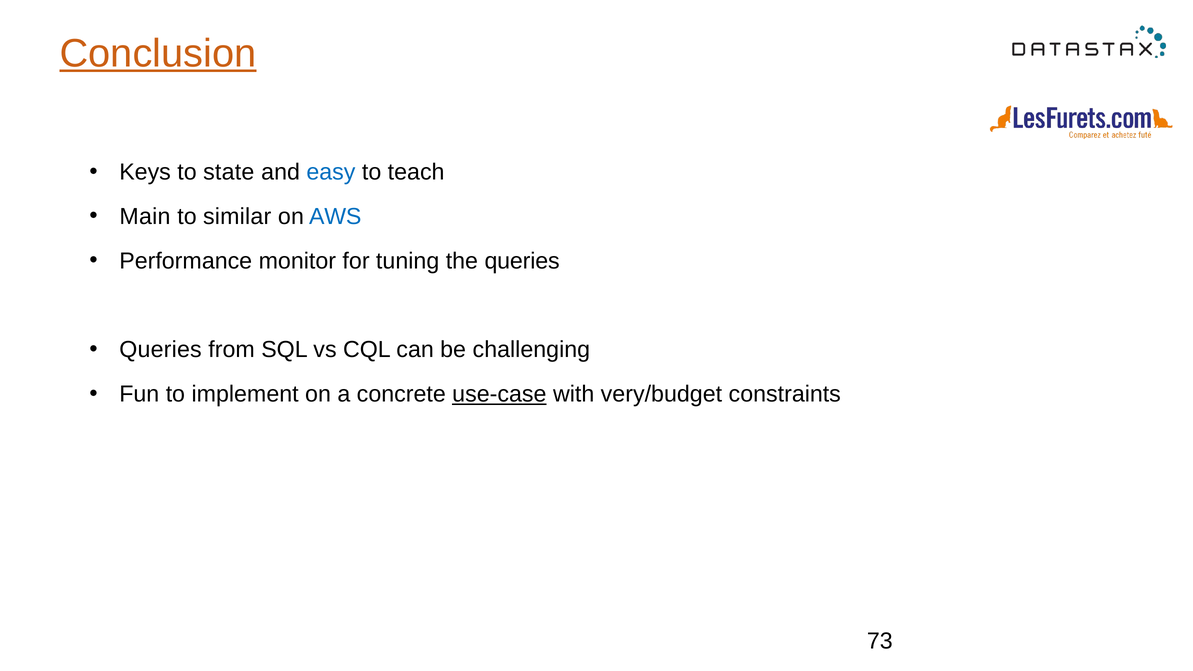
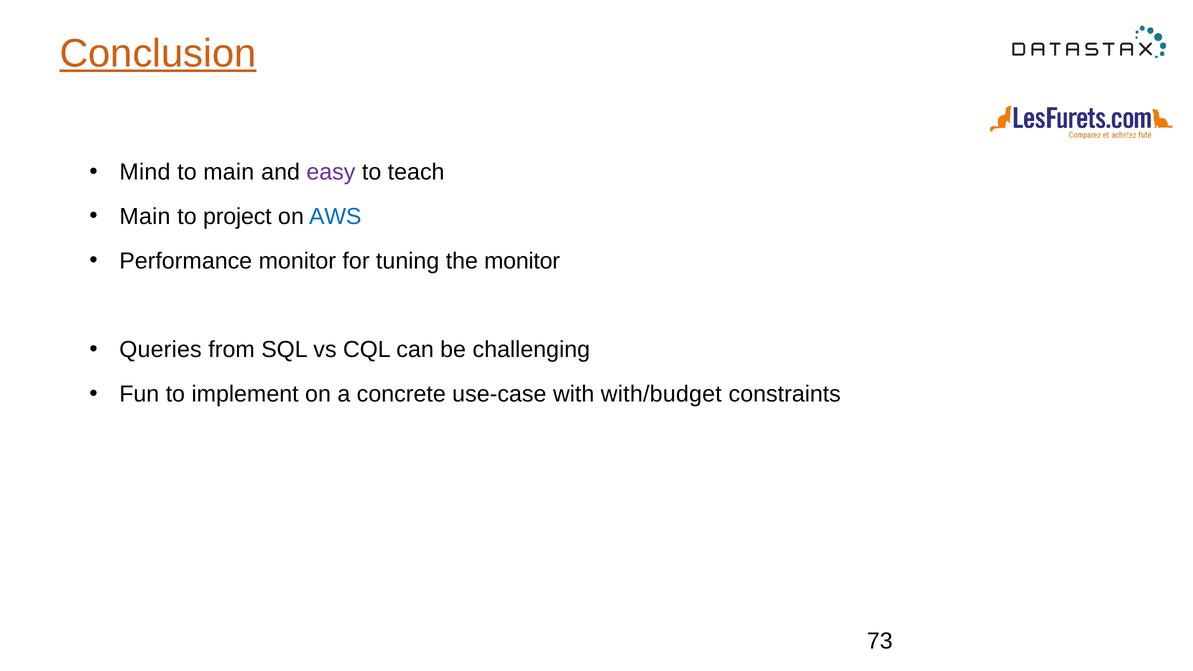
Keys: Keys -> Mind (145, 172)
to state: state -> main (229, 172)
easy colour: blue -> purple (331, 172)
similar: similar -> project (237, 217)
the queries: queries -> monitor (522, 261)
use-case underline: present -> none (499, 394)
very/budget: very/budget -> with/budget (661, 394)
